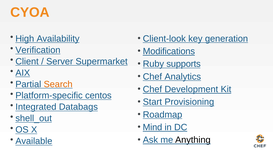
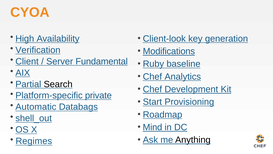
Supermarket: Supermarket -> Fundamental (102, 61)
supports: supports -> baseline (184, 64)
Search colour: orange -> black (58, 84)
centos: centos -> private (98, 95)
Integrated: Integrated -> Automatic (36, 107)
Available: Available -> Regimes (34, 141)
